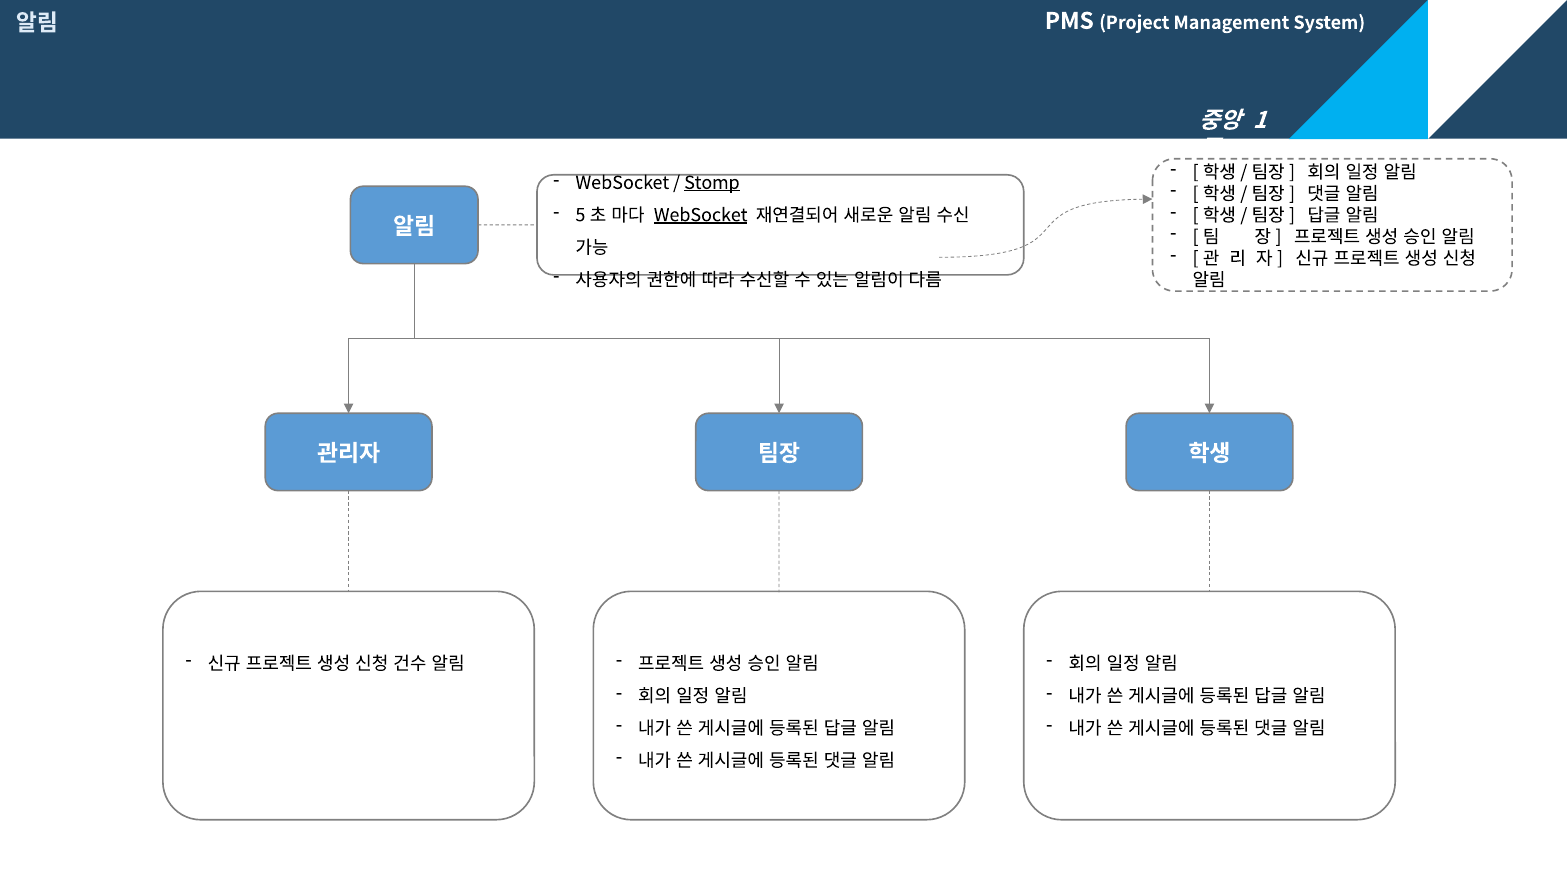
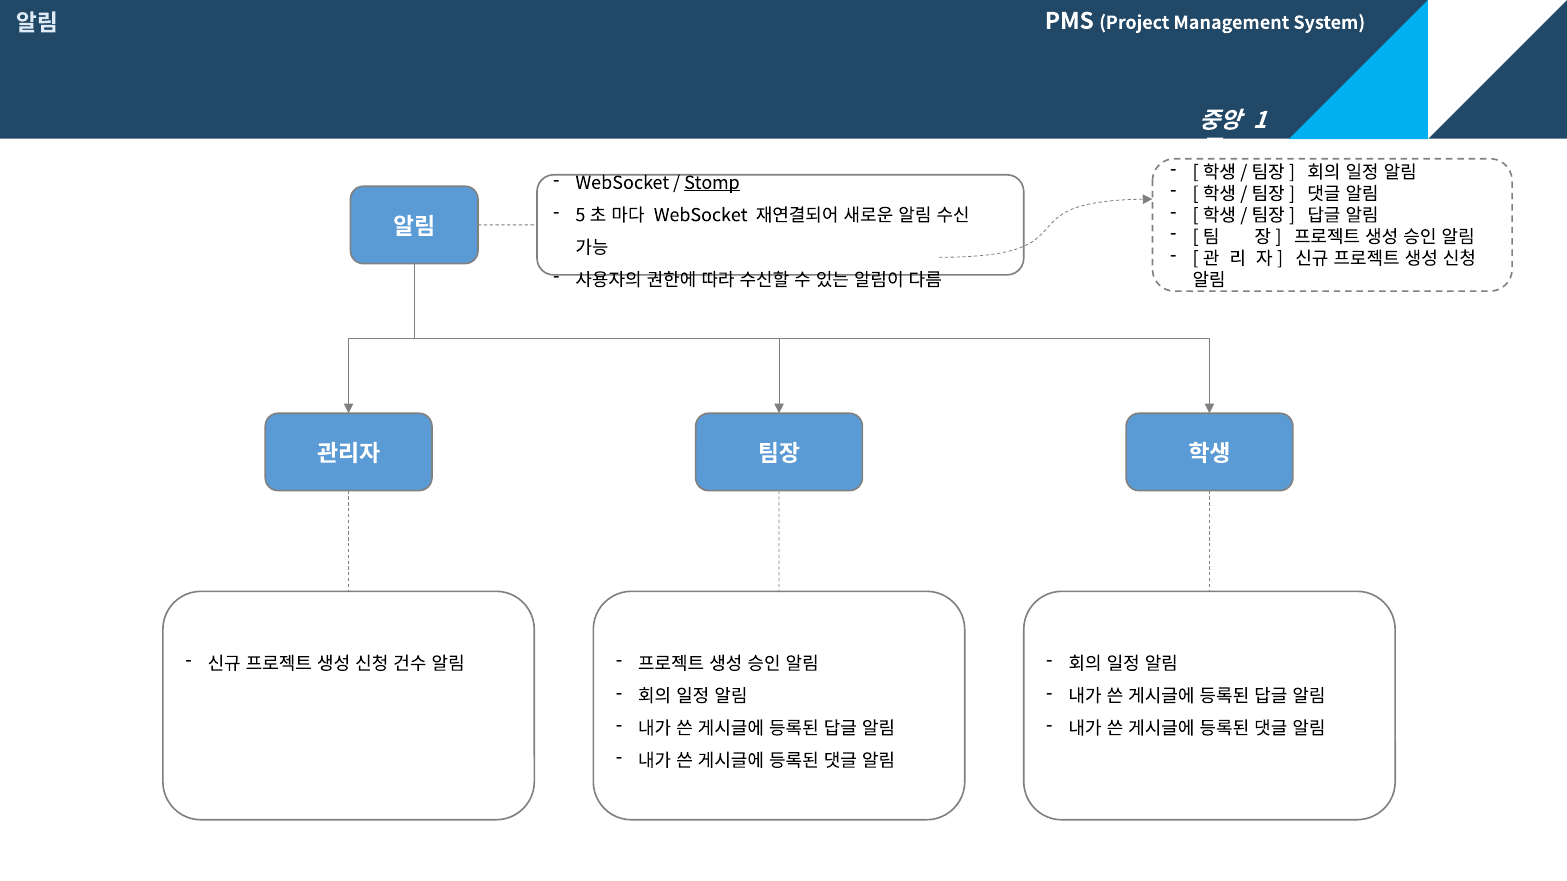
WebSocket underline: present -> none (701, 215)
